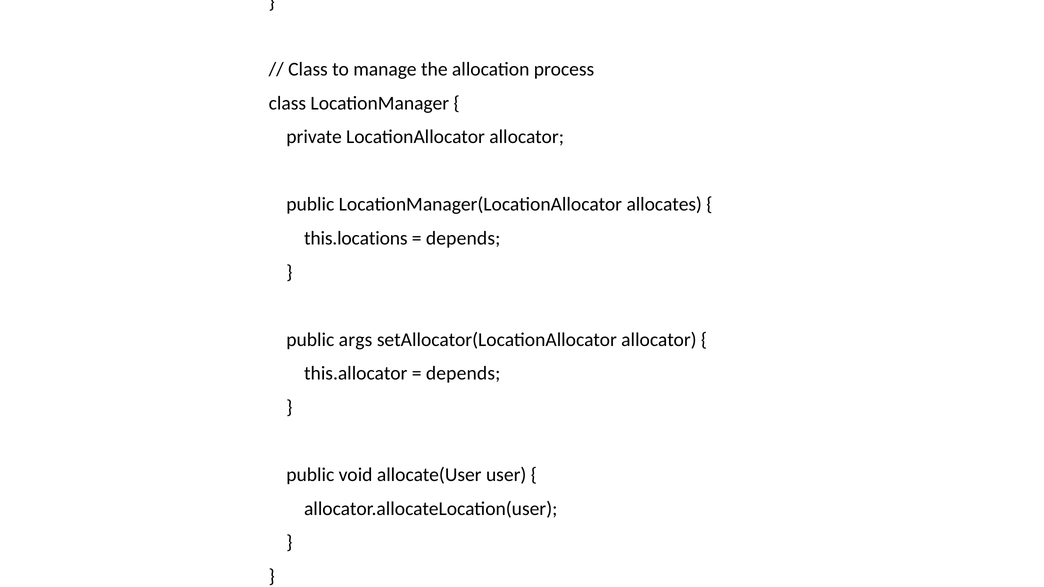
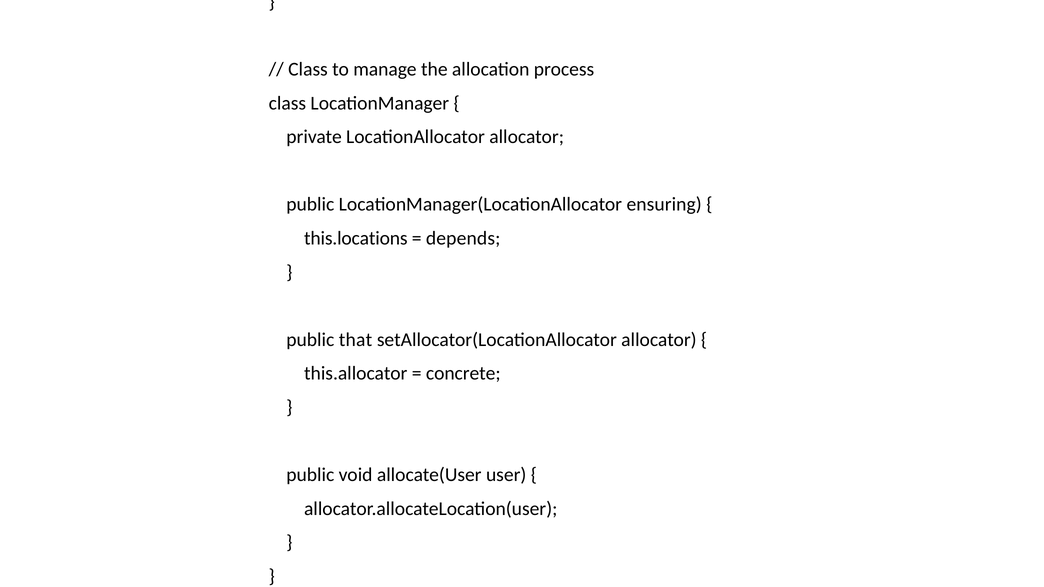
LocationManager(LocationAllocator allocates: allocates -> ensuring (664, 205)
public args: args -> that (356, 340)
depends: depends -> concrete (463, 374)
